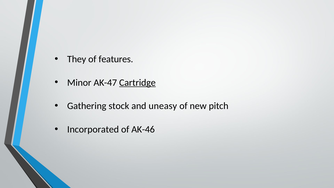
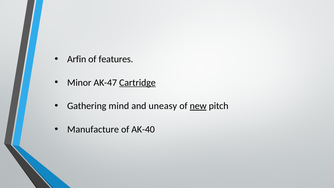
They: They -> Arfin (77, 59)
stock: stock -> mind (119, 106)
new underline: none -> present (198, 106)
Incorporated: Incorporated -> Manufacture (93, 129)
AK-46: AK-46 -> AK-40 (143, 129)
